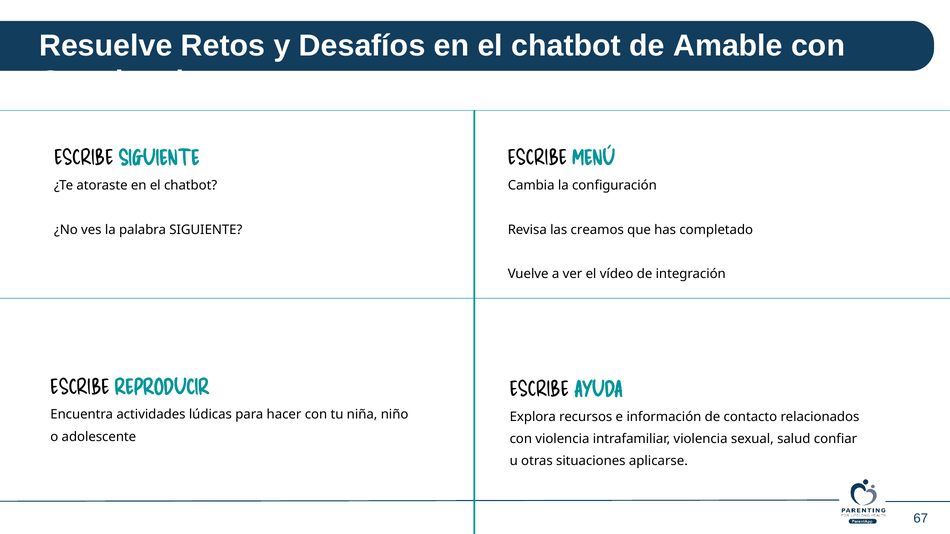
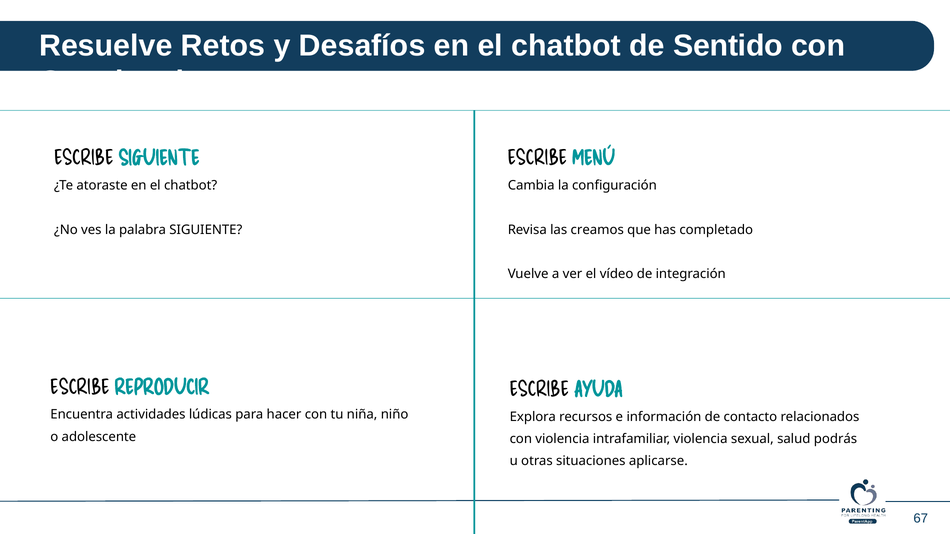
Amable: Amable -> Sentido (728, 46)
confiar: confiar -> podrás (836, 439)
